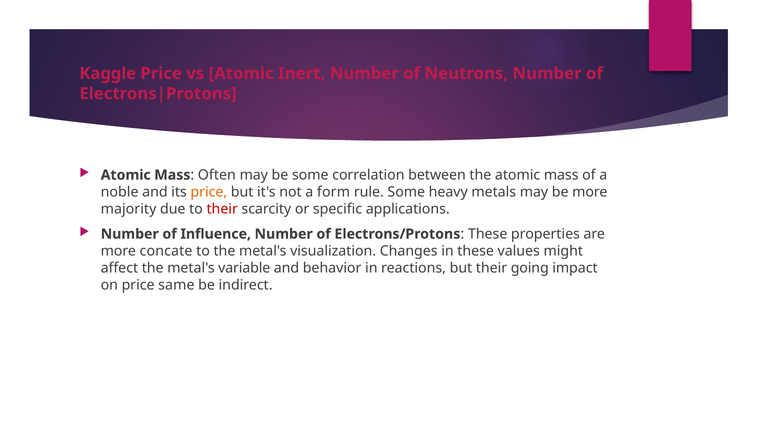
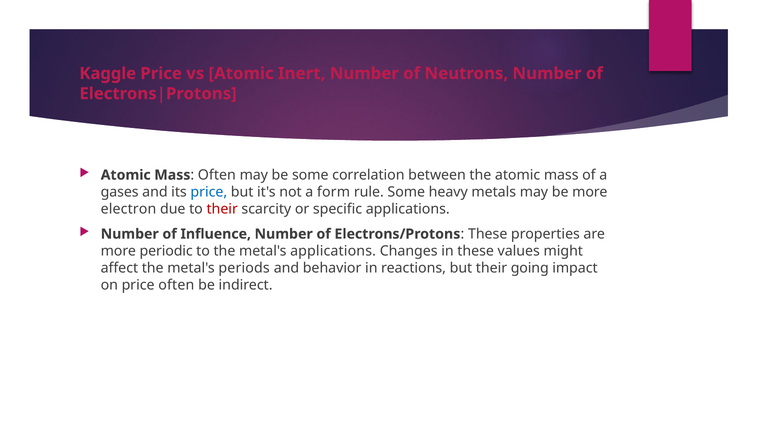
noble: noble -> gases (120, 192)
price colour: orange -> blue (209, 192)
majority: majority -> electron (129, 209)
concate: concate -> periodic (166, 251)
metal's visualization: visualization -> applications (333, 251)
variable: variable -> periods (244, 268)
price same: same -> often (176, 285)
